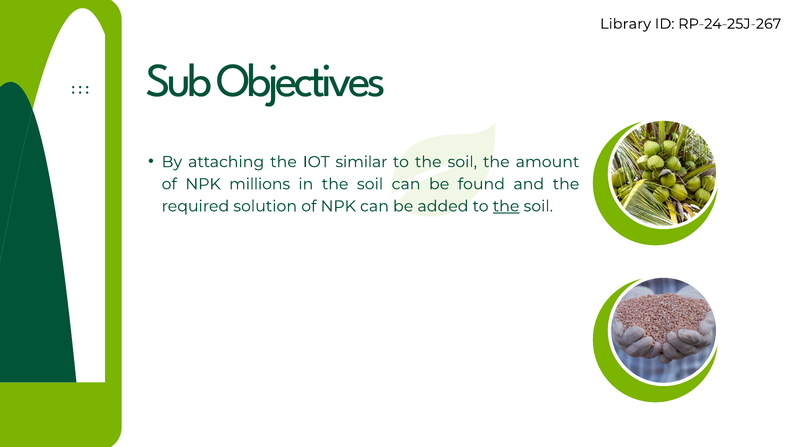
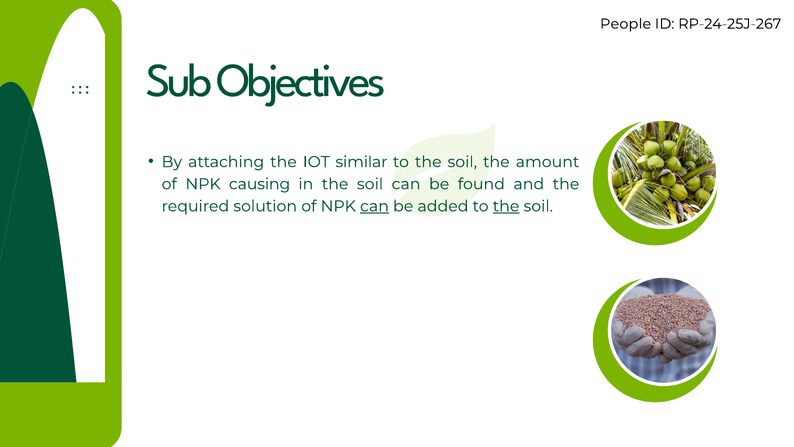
Library: Library -> People (626, 24)
millions: millions -> causing (260, 184)
can underline: none -> present (374, 206)
